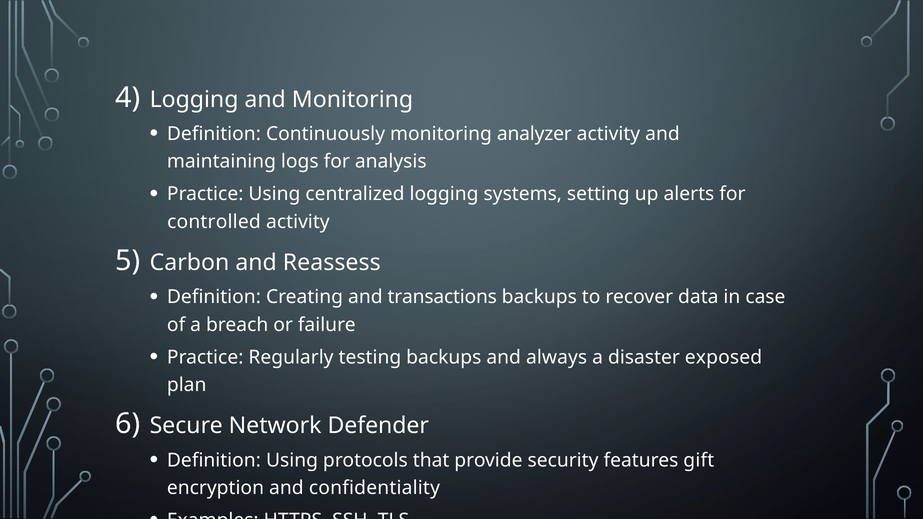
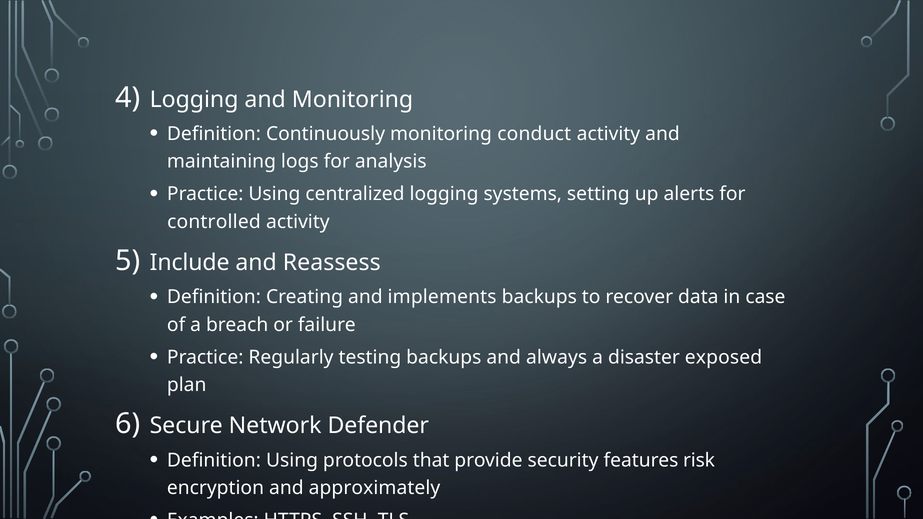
analyzer: analyzer -> conduct (534, 134)
Carbon: Carbon -> Include (190, 263)
transactions: transactions -> implements (442, 297)
gift: gift -> risk (699, 460)
confidentiality: confidentiality -> approximately (374, 488)
